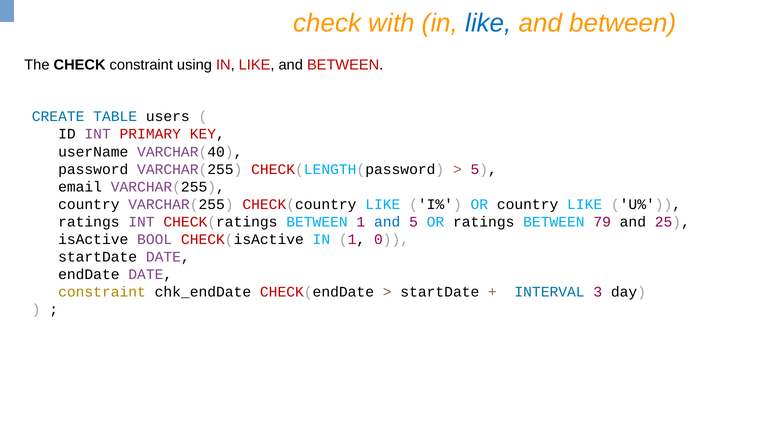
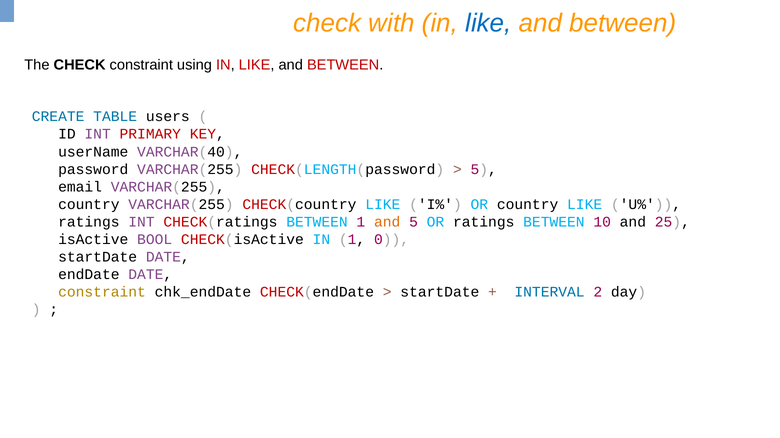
and colour: blue -> orange (387, 222)
79: 79 -> 10 (602, 222)
3: 3 -> 2 (598, 292)
